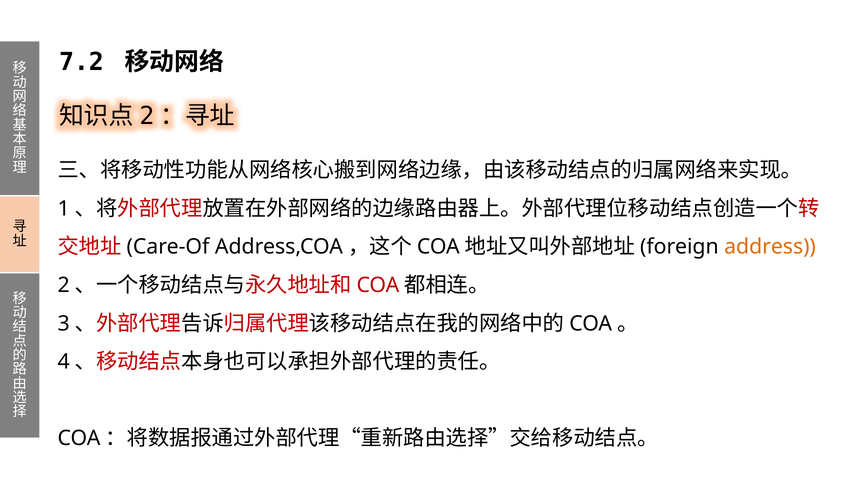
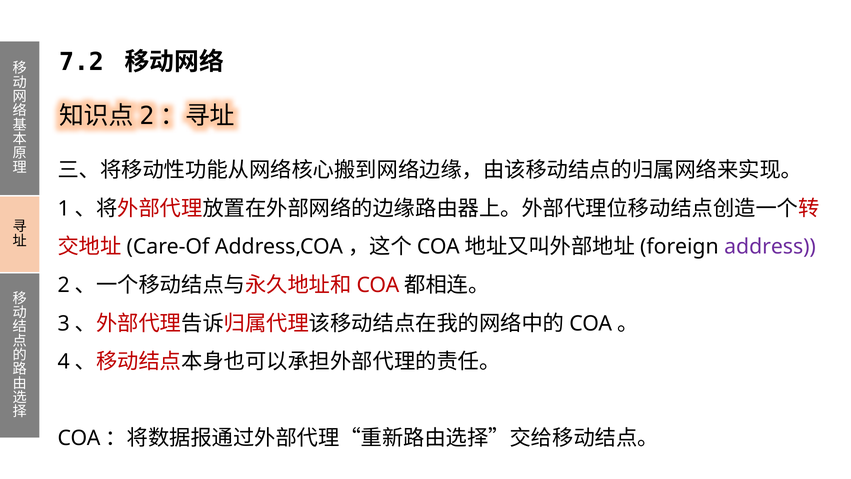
address colour: orange -> purple (770, 247)
